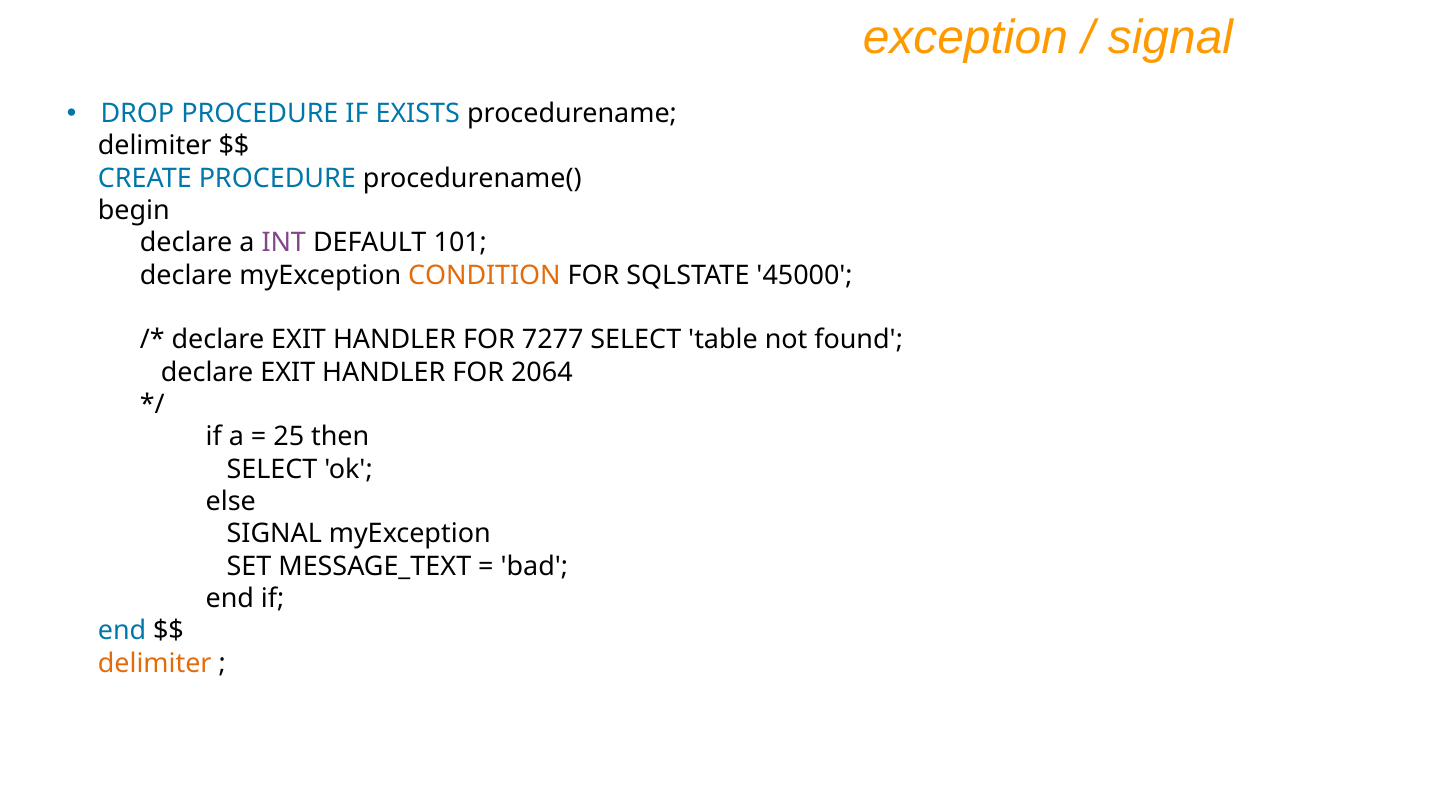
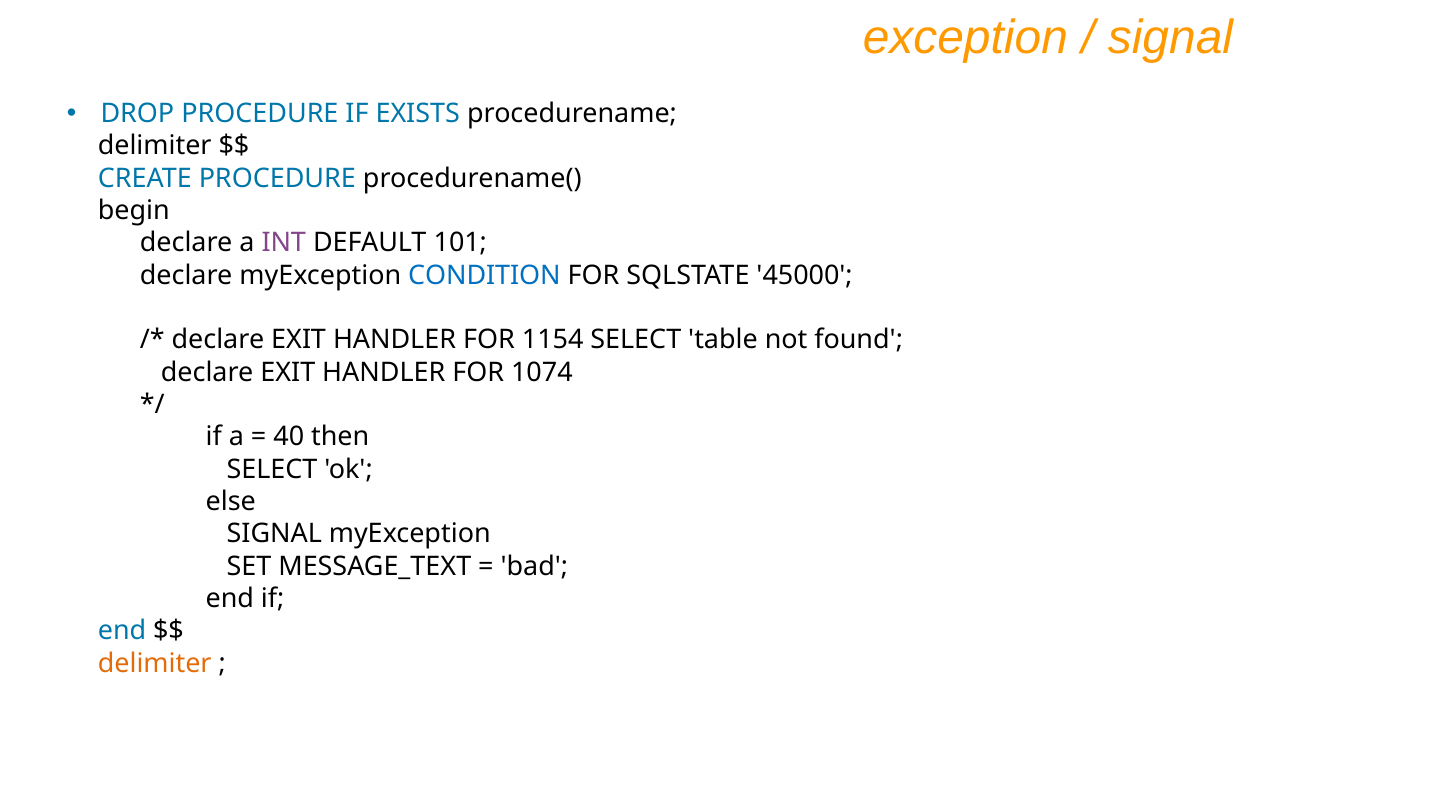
CONDITION colour: orange -> blue (484, 275)
7277: 7277 -> 1154 (553, 340)
2064: 2064 -> 1074 (542, 372)
25: 25 -> 40 (289, 437)
